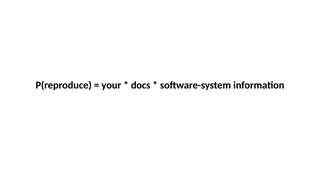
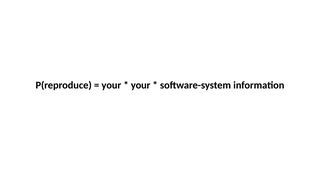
docs: docs -> your (141, 85)
